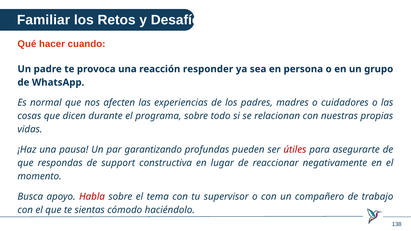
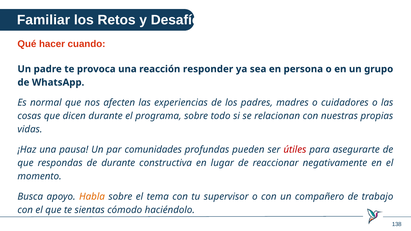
garantizando: garantizando -> comunidades (153, 150)
de support: support -> durante (118, 163)
Habla colour: red -> orange (92, 197)
